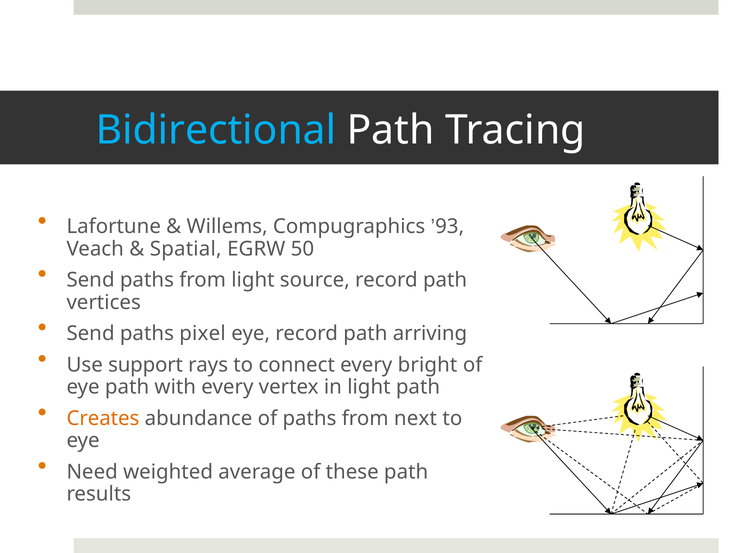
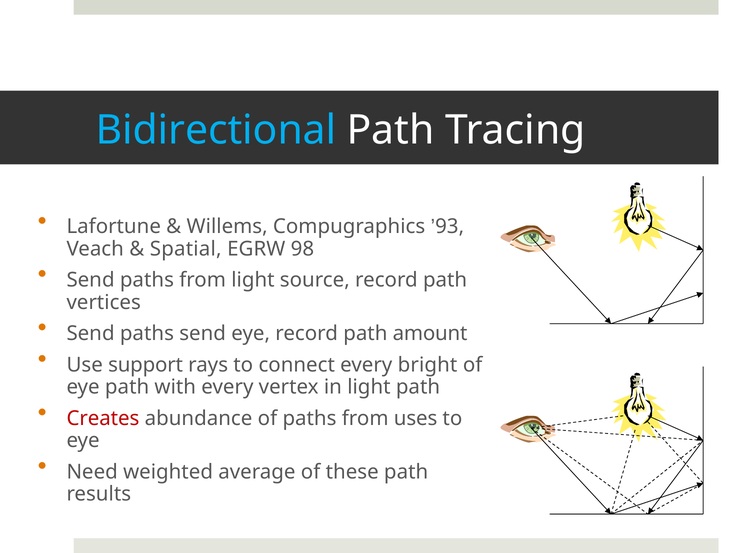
50: 50 -> 98 (302, 249)
paths pixel: pixel -> send (203, 333)
arriving: arriving -> amount (430, 333)
Creates colour: orange -> red (103, 418)
next: next -> uses (416, 418)
